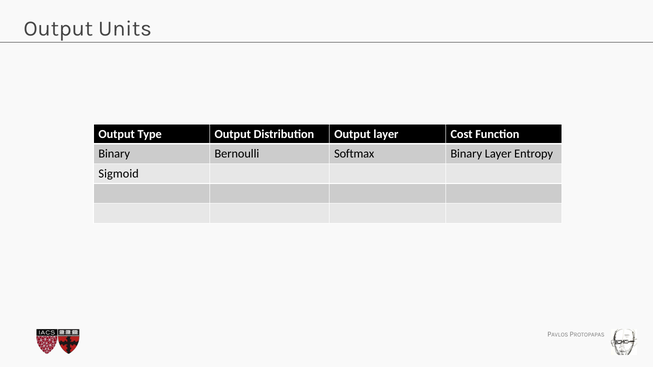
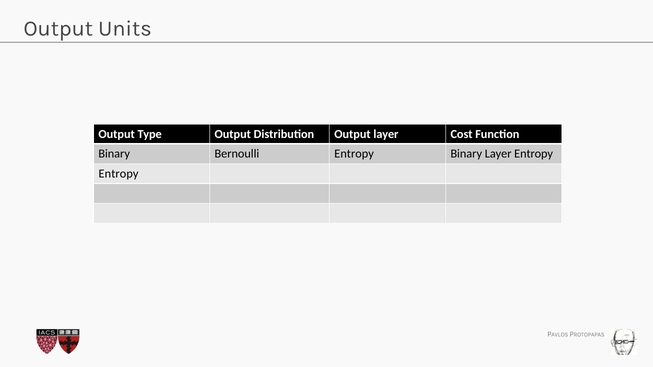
Bernoulli Softmax: Softmax -> Entropy (354, 154)
Sigmoid: Sigmoid -> Entropy (119, 174)
